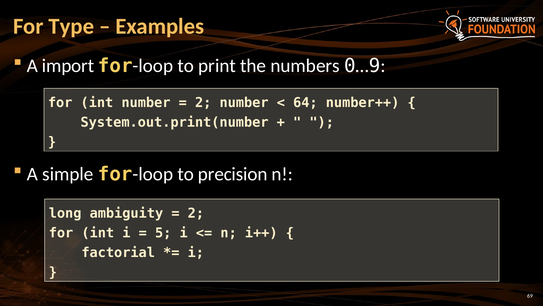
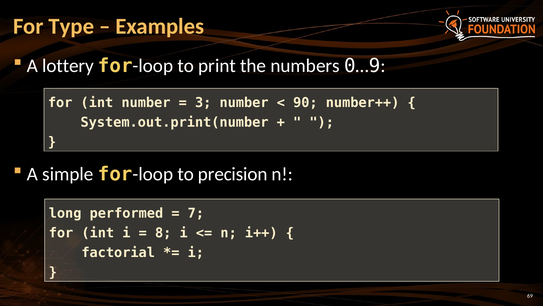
import: import -> lottery (68, 66)
2: 2 -> 3 (203, 103)
64: 64 -> 90 (305, 103)
ambiguity: ambiguity -> performed (126, 213)
2: 2 -> 7 (196, 213)
5: 5 -> 8 (163, 233)
